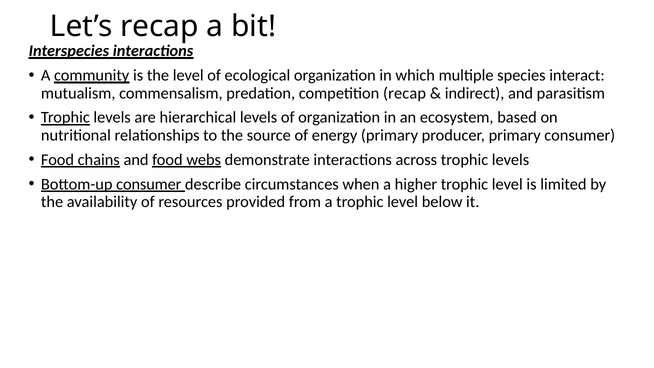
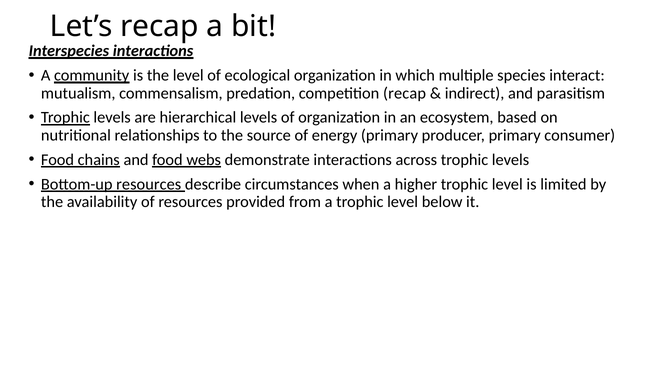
Bottom-up consumer: consumer -> resources (149, 184)
